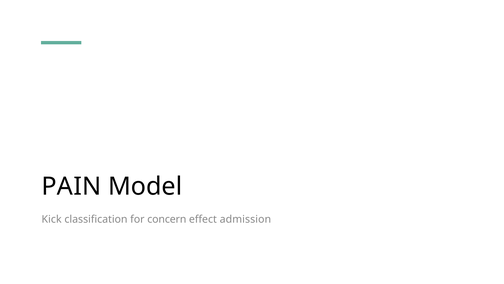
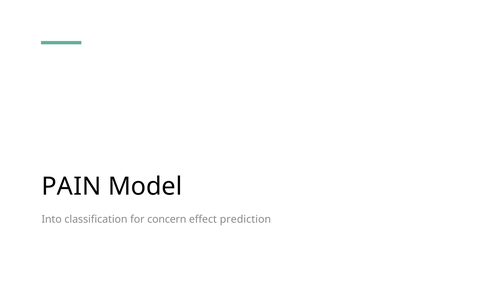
Kick: Kick -> Into (52, 219)
admission: admission -> prediction (245, 219)
